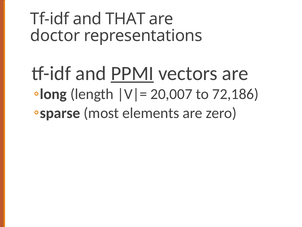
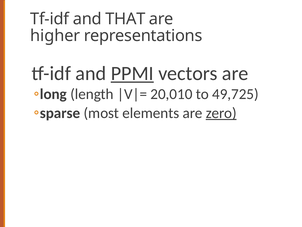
doctor: doctor -> higher (55, 36)
20,007: 20,007 -> 20,010 (171, 94)
72,186: 72,186 -> 49,725 (235, 94)
zero underline: none -> present (221, 113)
